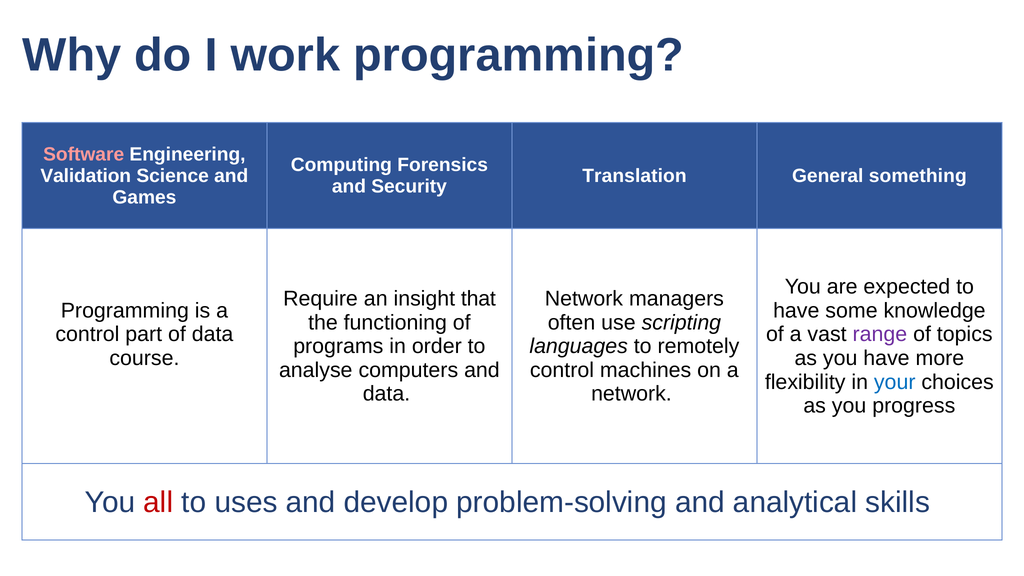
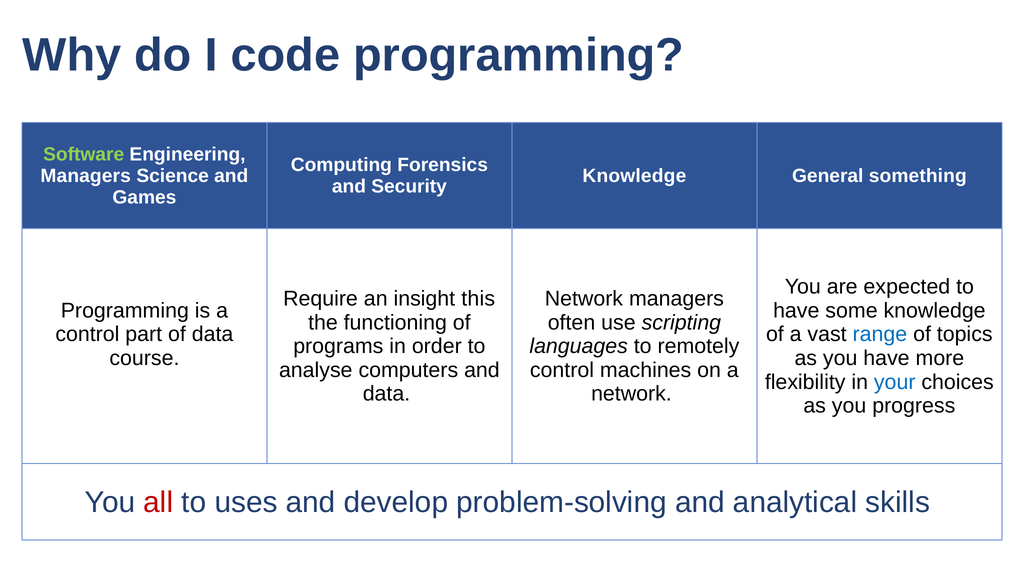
work: work -> code (285, 55)
Software colour: pink -> light green (84, 154)
Validation: Validation -> Managers (86, 176)
Translation: Translation -> Knowledge (634, 176)
that: that -> this (478, 299)
range colour: purple -> blue (880, 334)
